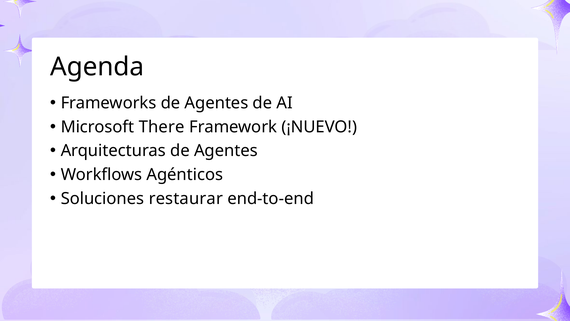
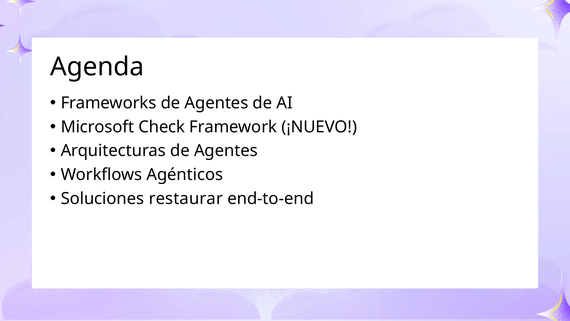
There: There -> Check (162, 127)
